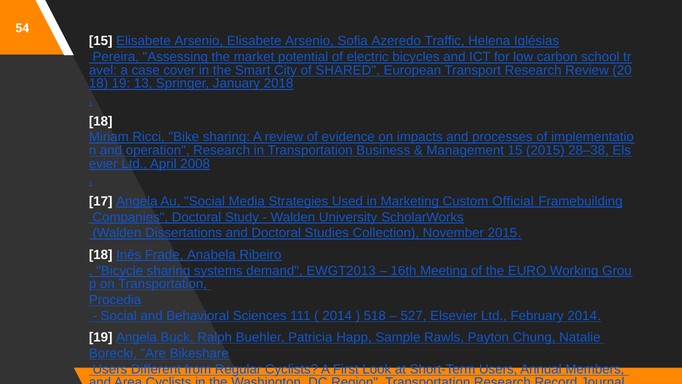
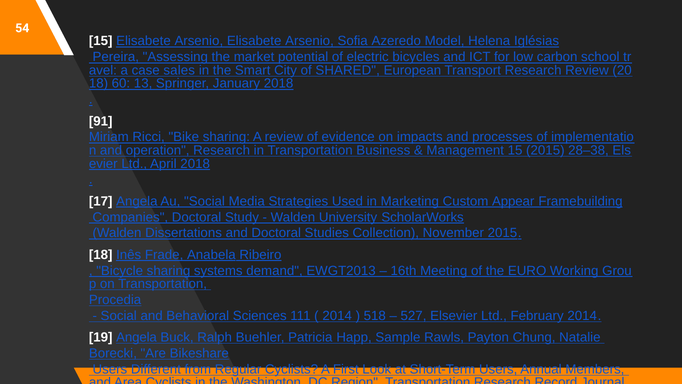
Traffic: Traffic -> Model (445, 41)
cover: cover -> sales (179, 70)
18 19: 19 -> 60 (121, 83)
18: 18 -> 91 (101, 121)
April 2008: 2008 -> 2018 (195, 163)
Official: Official -> Appear (513, 201)
